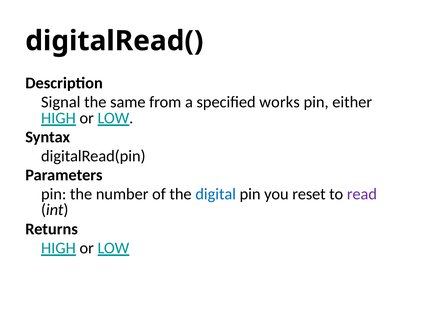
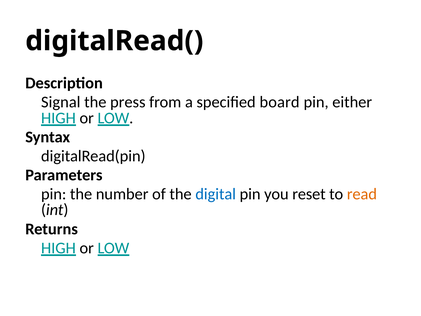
same: same -> press (128, 102)
works: works -> board (280, 102)
read colour: purple -> orange (362, 194)
